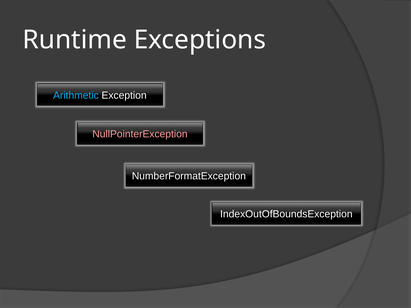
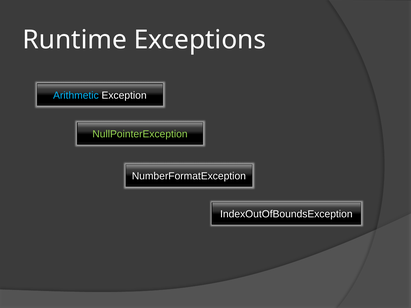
NullPointerException colour: pink -> light green (140, 134)
